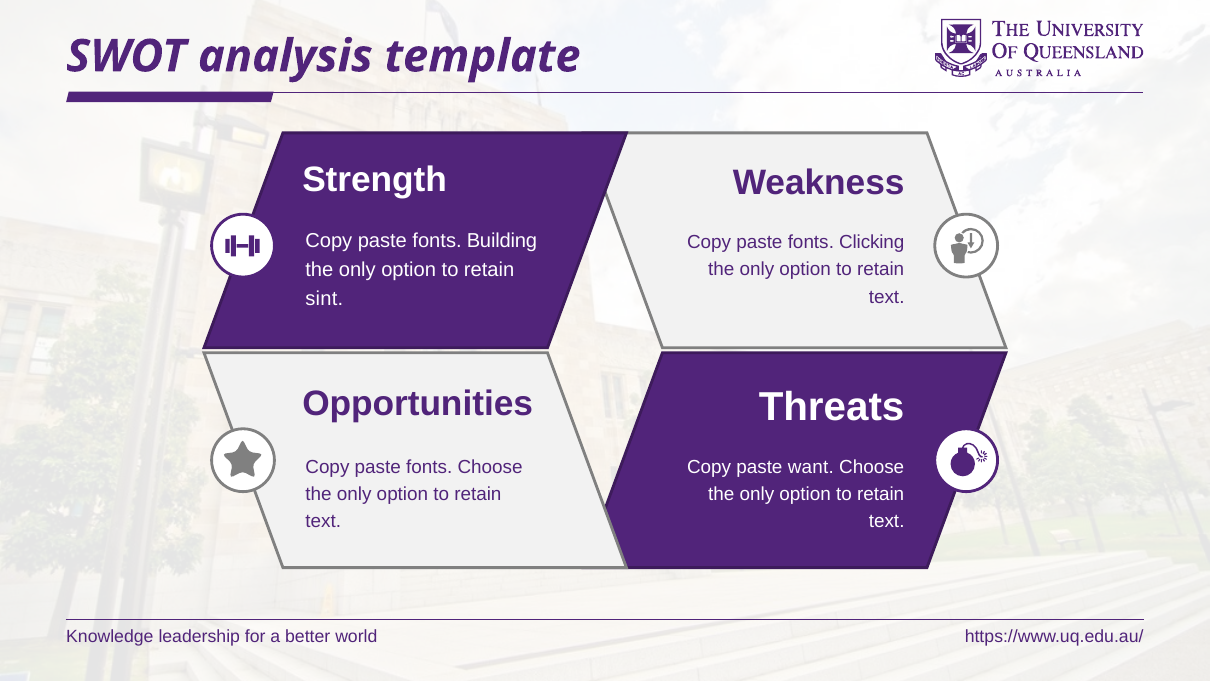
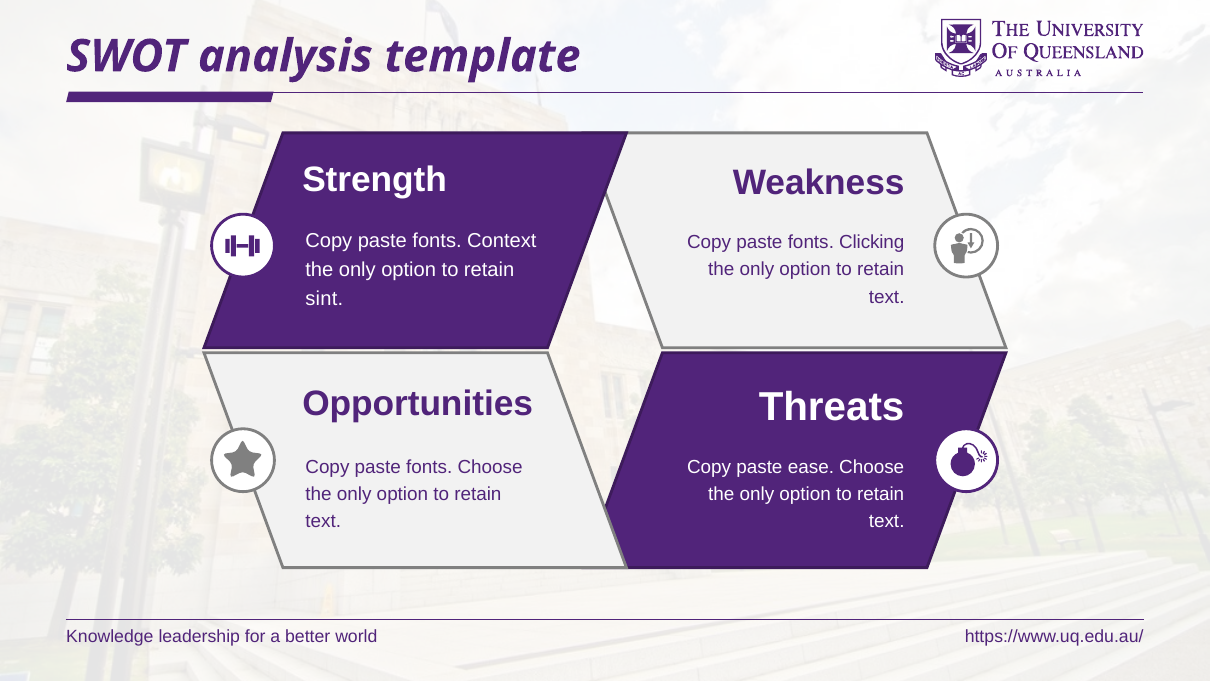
Building: Building -> Context (502, 240)
want: want -> ease (811, 467)
